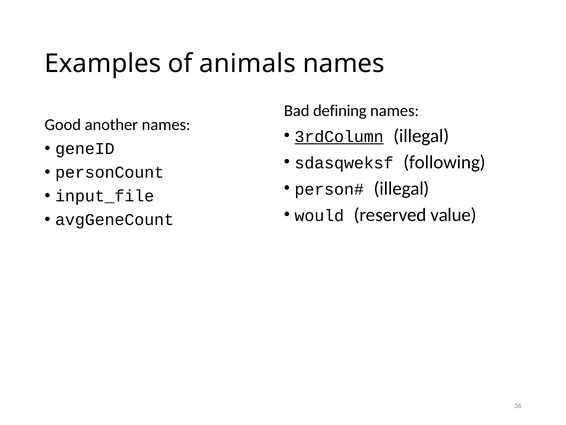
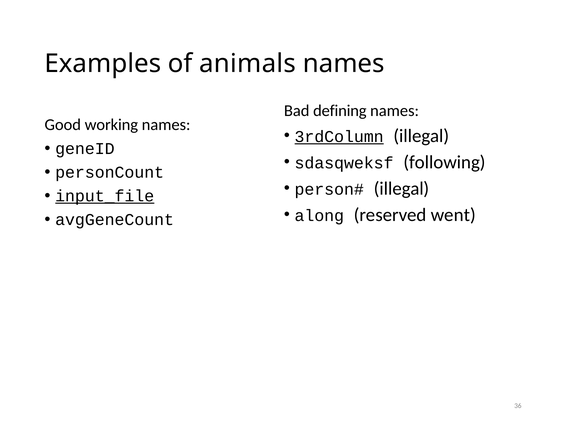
another: another -> working (111, 125)
input_file underline: none -> present (105, 196)
would: would -> along (319, 215)
value: value -> went (453, 215)
